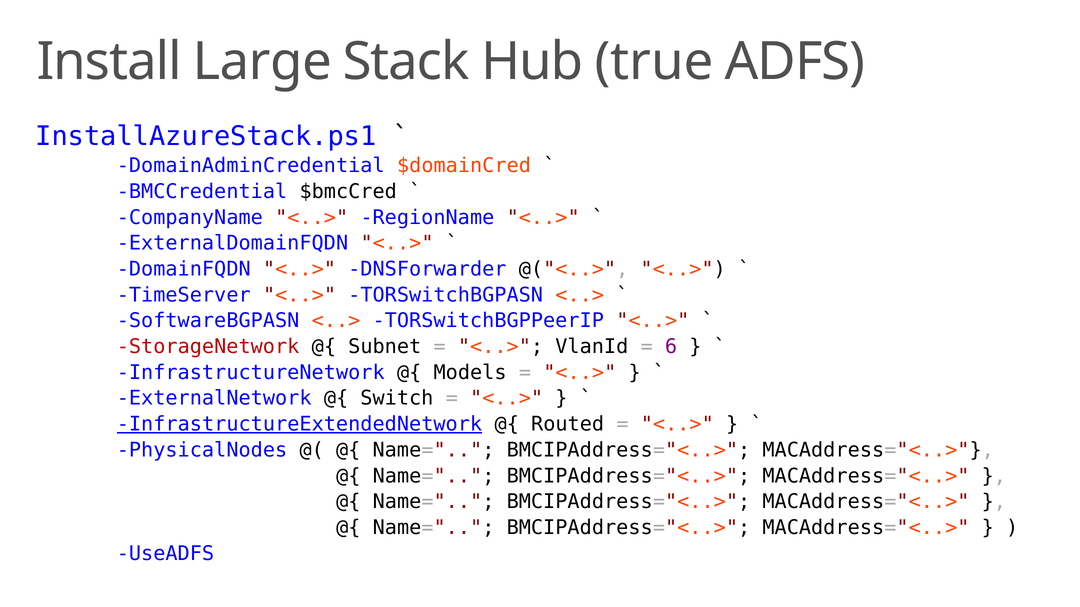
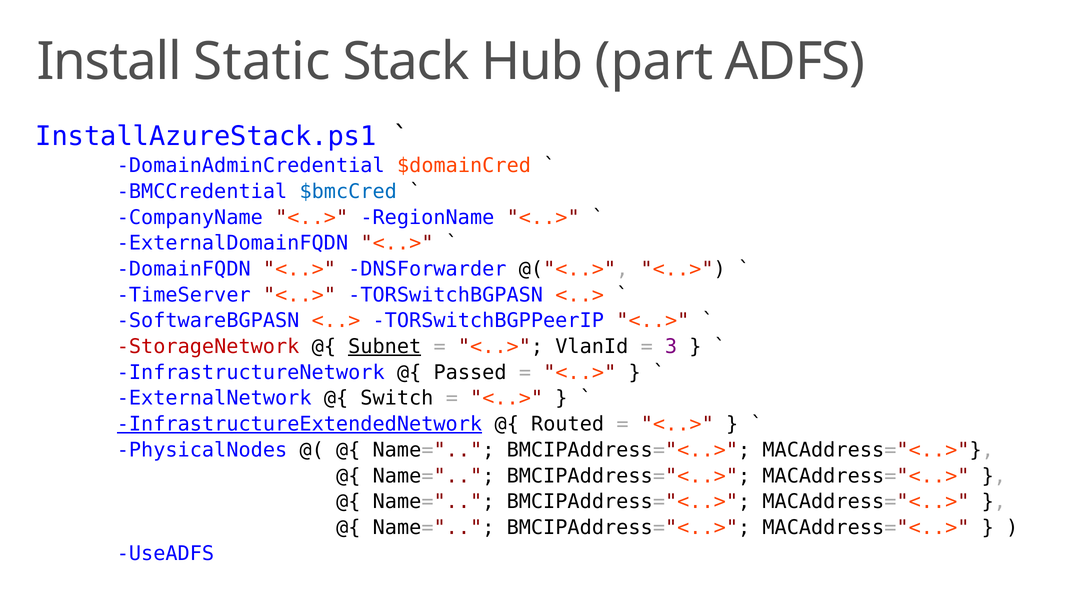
Large: Large -> Static (262, 62)
true: true -> part (654, 62)
$bmcCred colour: black -> blue (348, 192)
Subnet underline: none -> present (385, 347)
6: 6 -> 3 (671, 347)
Models: Models -> Passed (470, 373)
